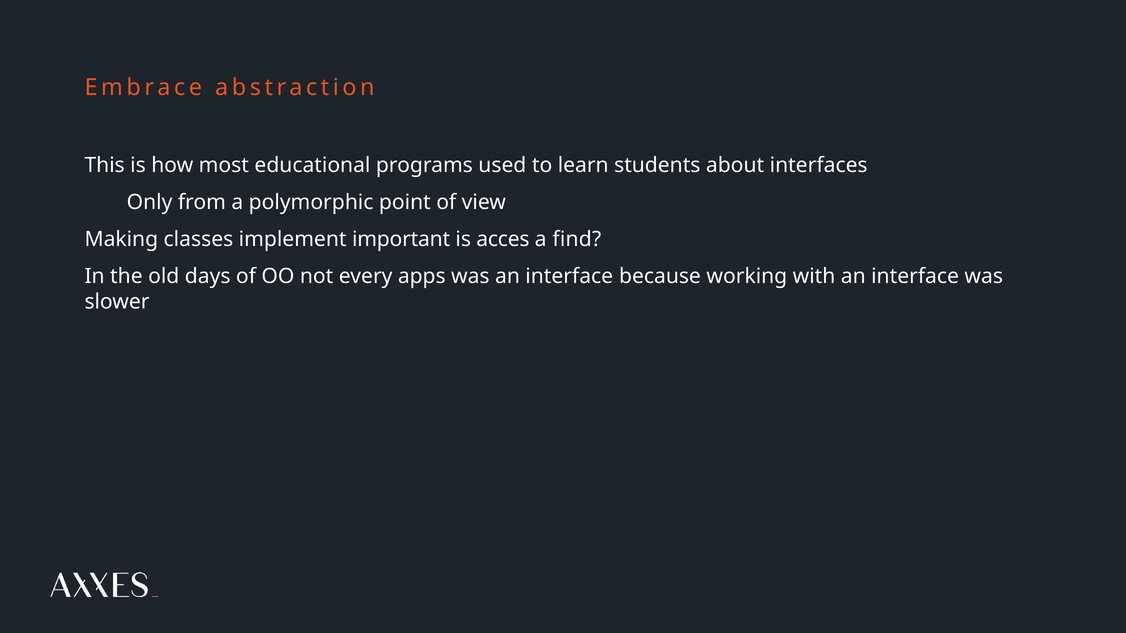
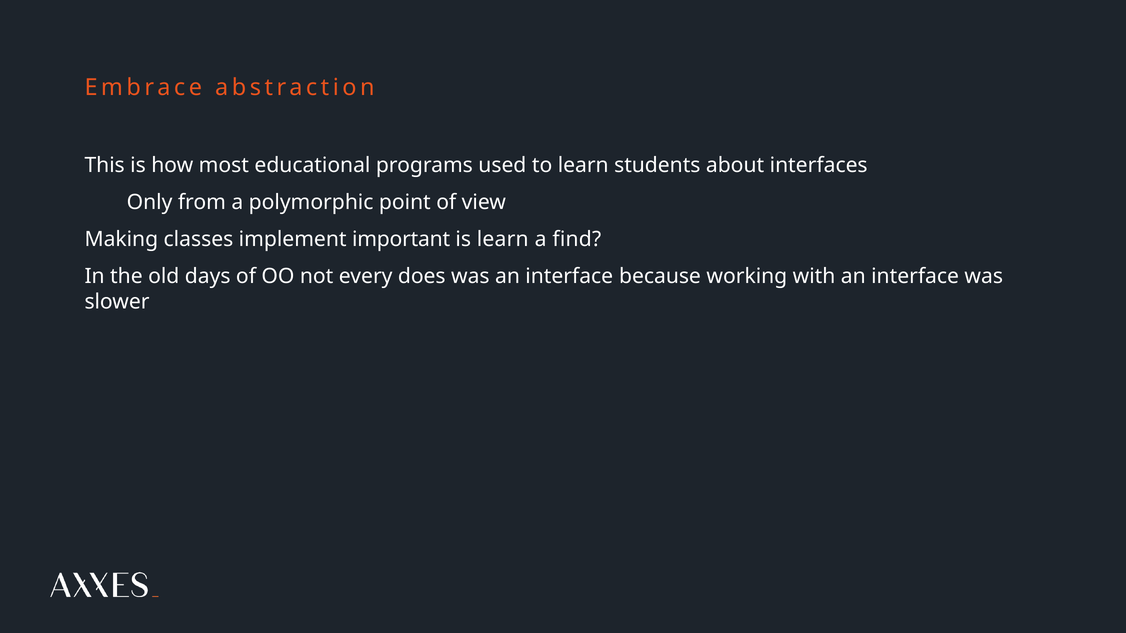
is acces: acces -> learn (503, 239)
apps: apps -> does (422, 276)
